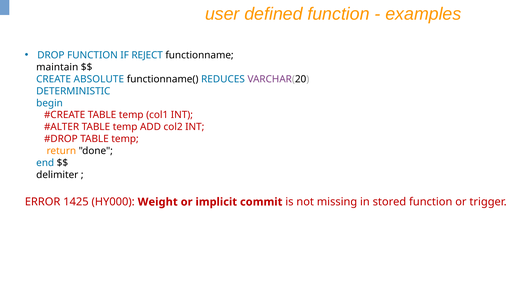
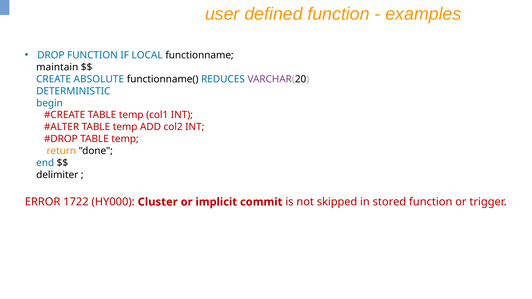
REJECT: REJECT -> LOCAL (147, 55)
1425: 1425 -> 1722 (76, 202)
Weight: Weight -> Cluster (158, 202)
missing: missing -> skipped (337, 202)
